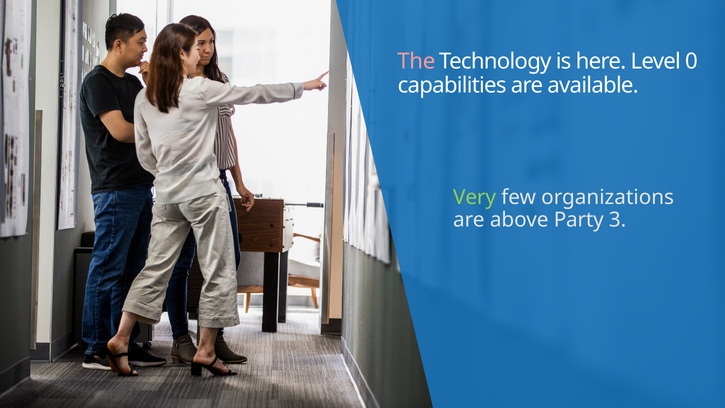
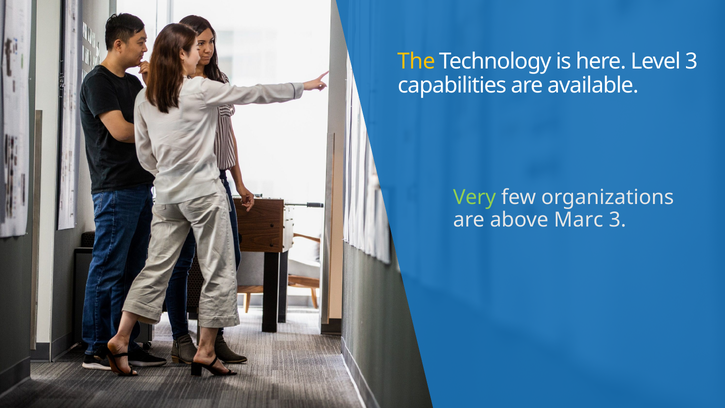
The colour: pink -> yellow (416, 61)
Level 0: 0 -> 3 (691, 61)
Party: Party -> Marc (579, 220)
